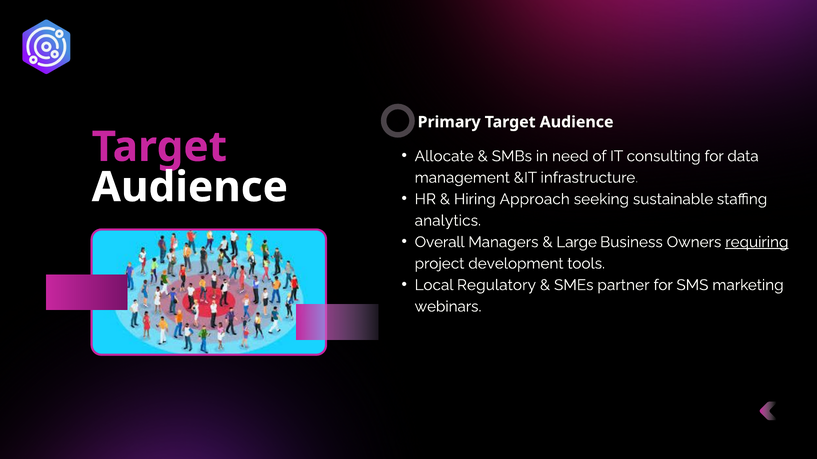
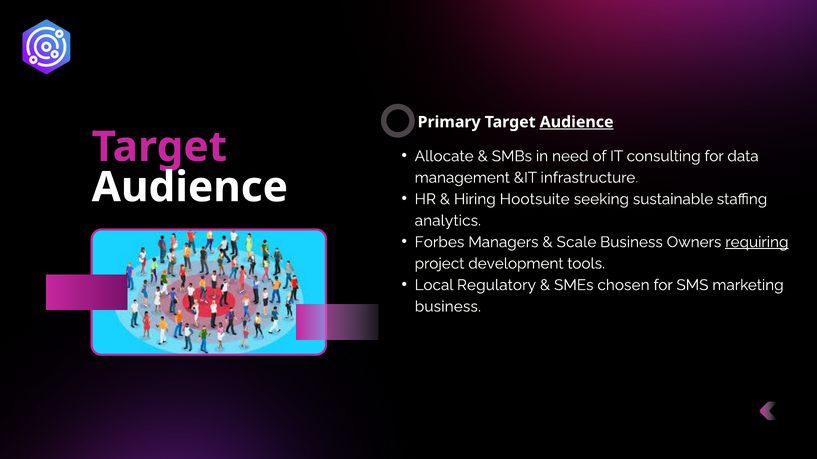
Audience underline: none -> present (577, 122)
Approach: Approach -> Hootsuite (535, 199)
Overall: Overall -> Forbes (439, 242)
Large: Large -> Scale (576, 242)
partner: partner -> chosen (623, 285)
webinars: webinars -> business (448, 307)
